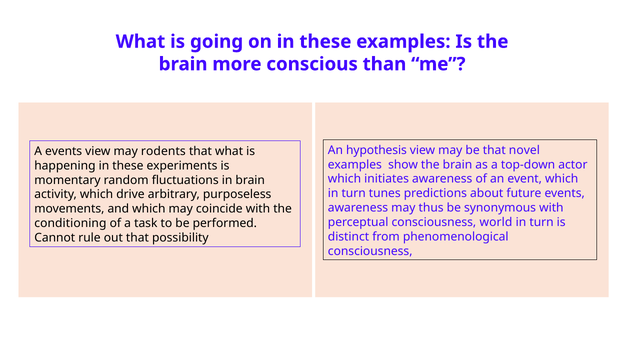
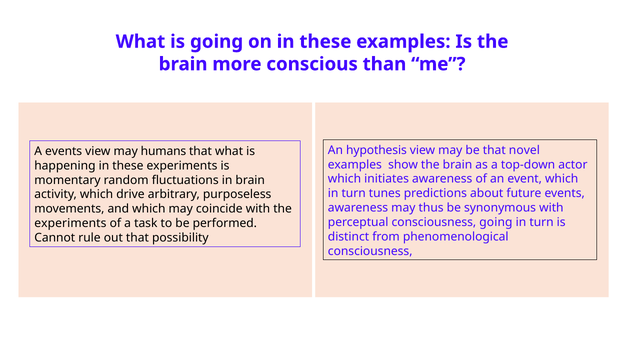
rodents: rodents -> humans (163, 151)
consciousness world: world -> going (496, 223)
conditioning: conditioning -> experiments (70, 224)
